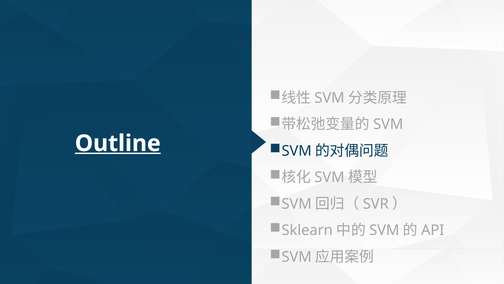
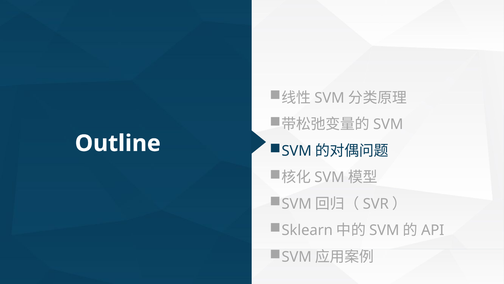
Outline underline: present -> none (118, 143)
